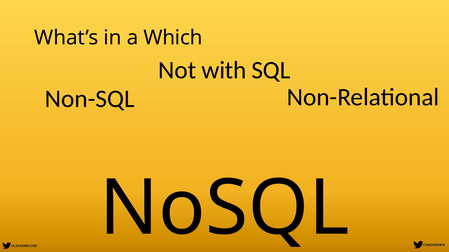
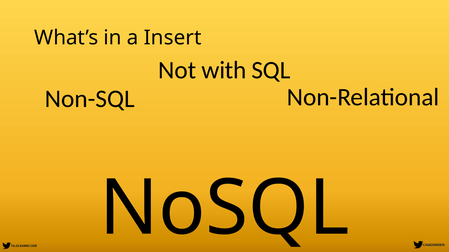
Which: Which -> Insert (173, 38)
